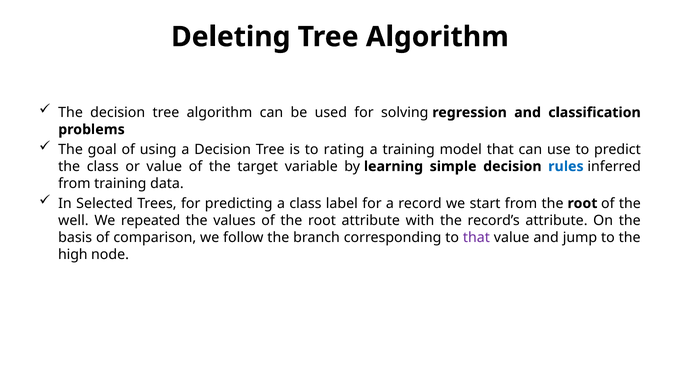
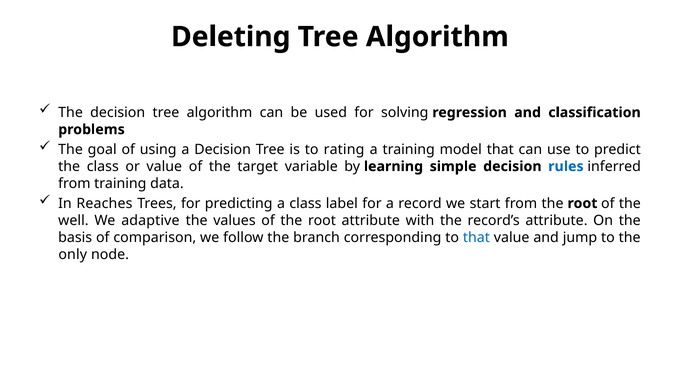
Selected: Selected -> Reaches (104, 203)
repeated: repeated -> adaptive (150, 220)
that colour: purple -> blue (476, 237)
high: high -> only (73, 254)
